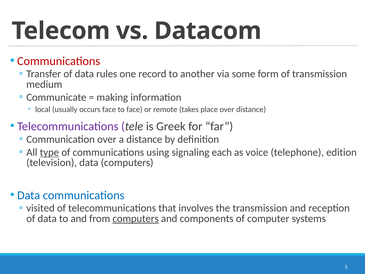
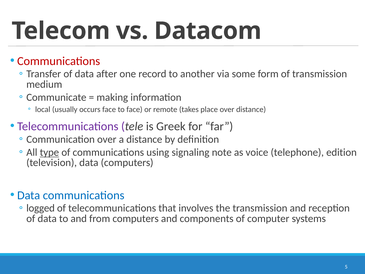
rules: rules -> after (107, 74)
each: each -> note (222, 152)
visited: visited -> logged (41, 208)
computers underline: present -> none (136, 218)
